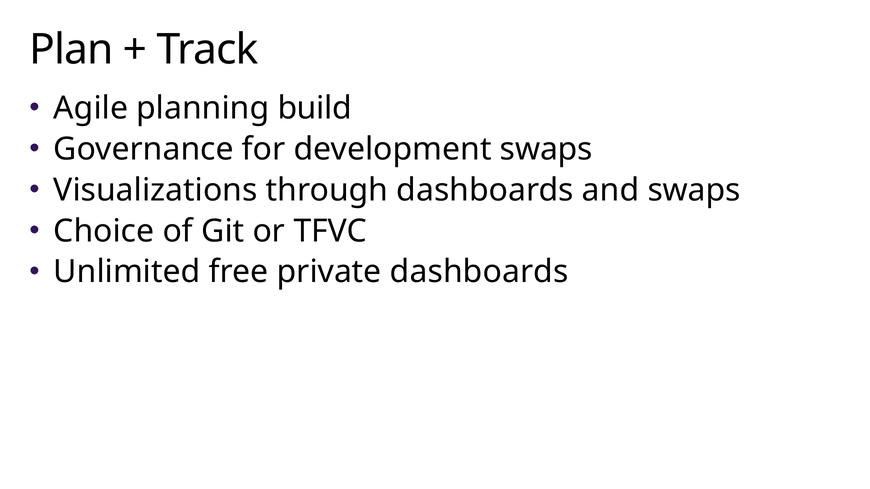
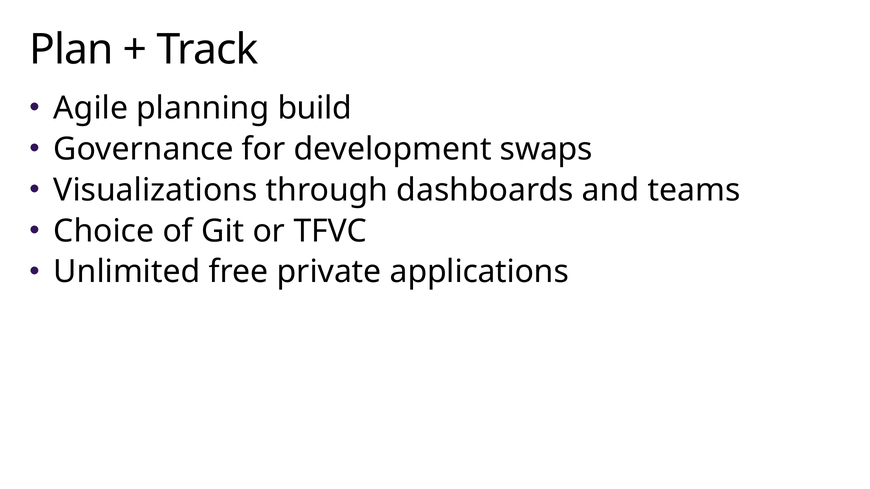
and swaps: swaps -> teams (694, 190)
private dashboards: dashboards -> applications (479, 272)
